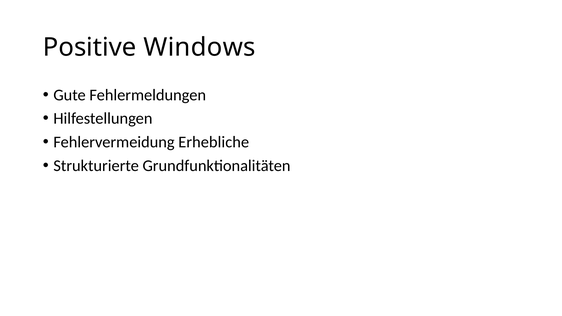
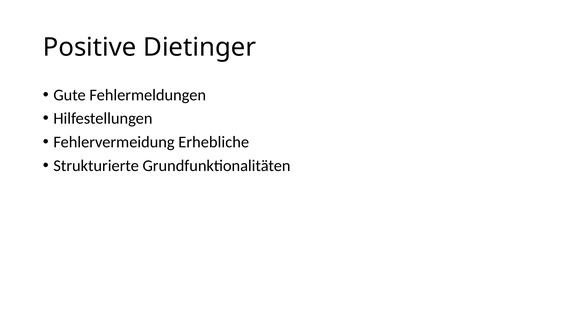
Windows: Windows -> Dietinger (200, 47)
